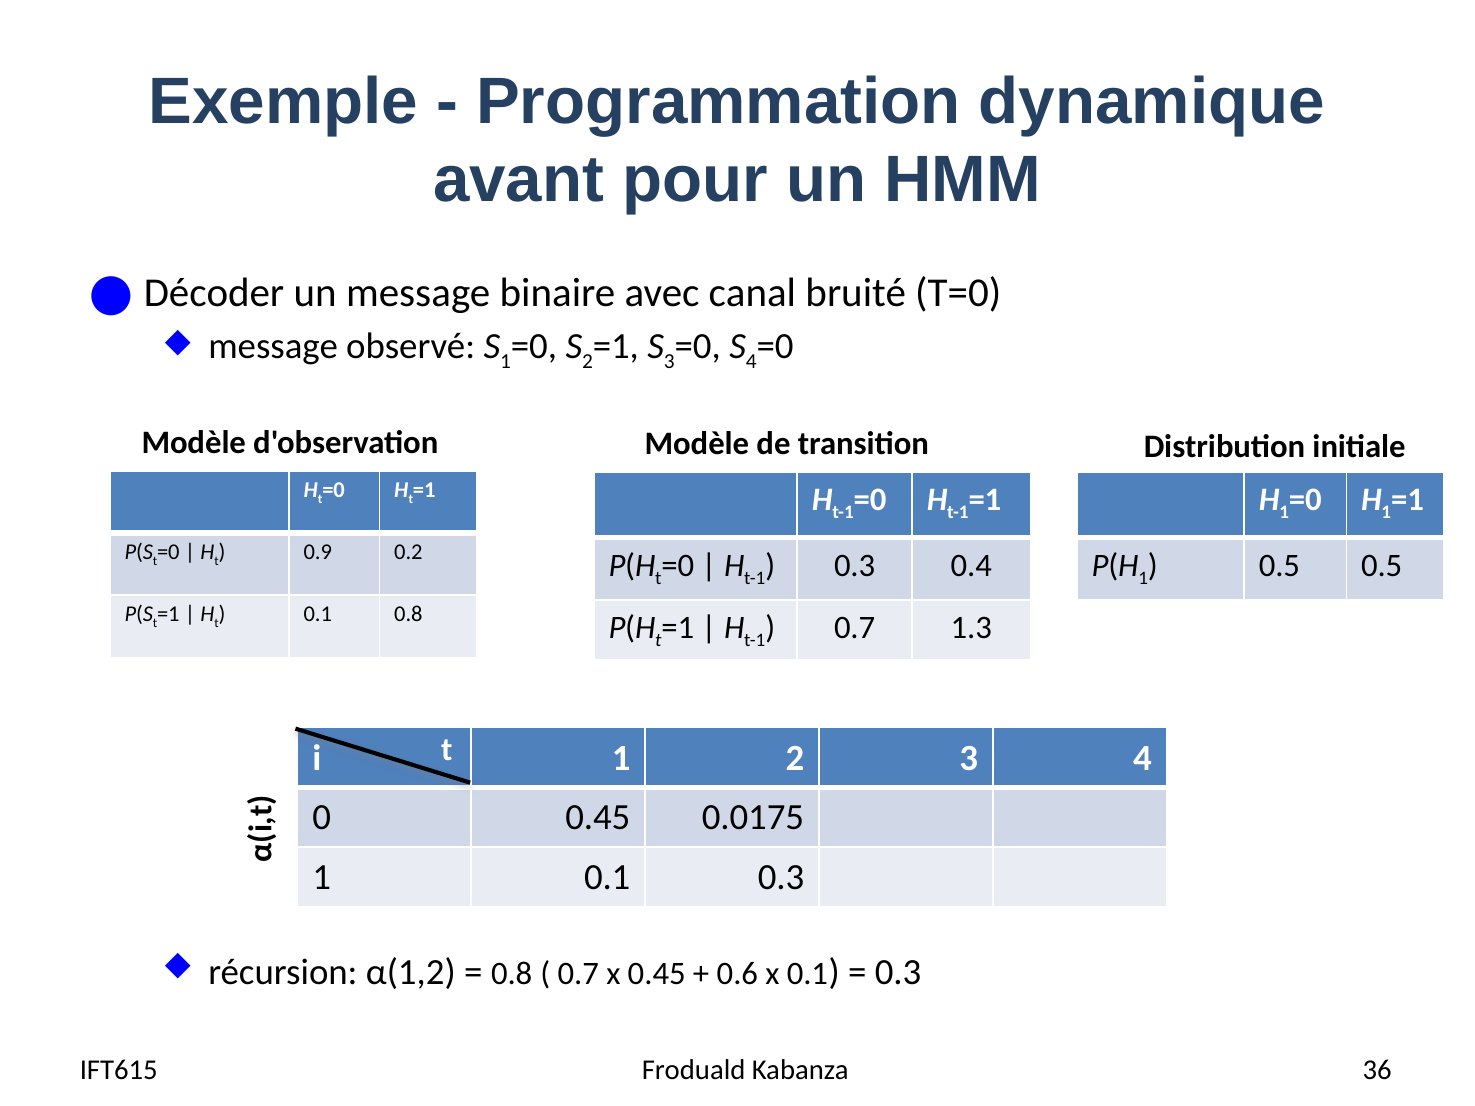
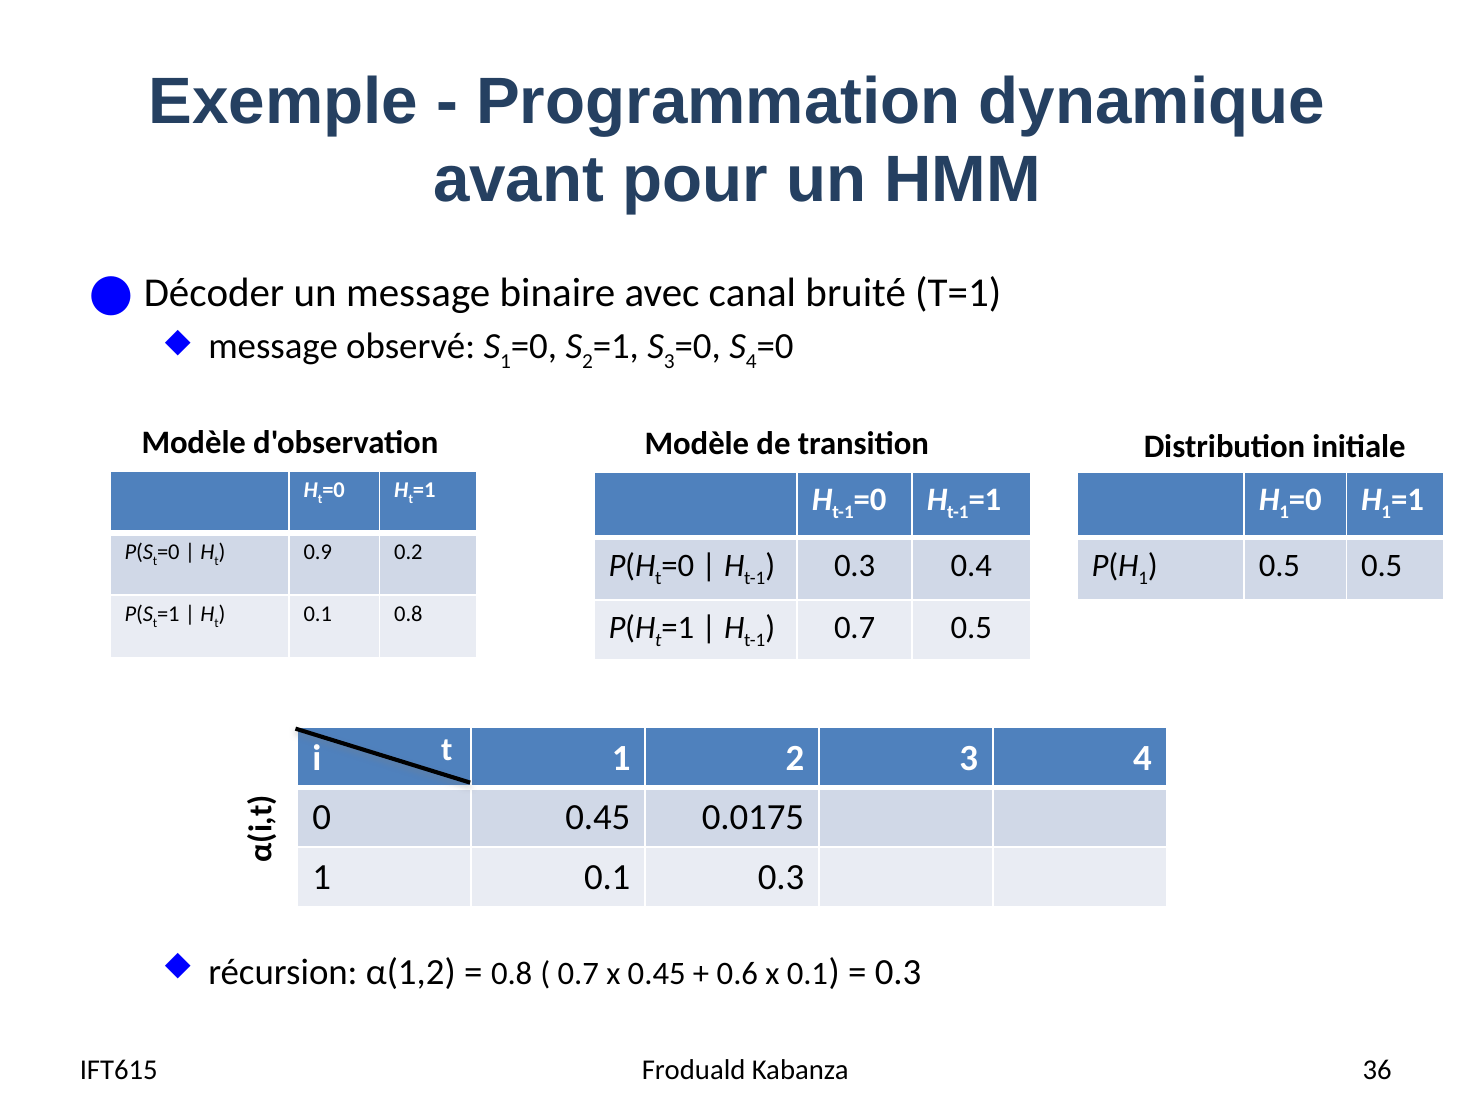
T=0: T=0 -> T=1 (958, 293)
0.7 1.3: 1.3 -> 0.5 (971, 628)
